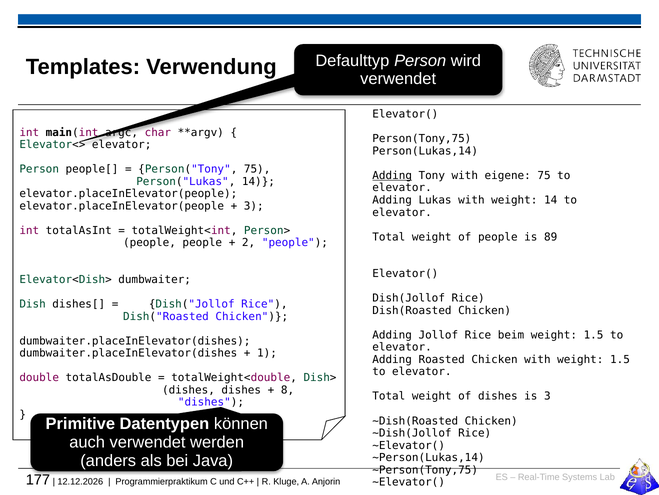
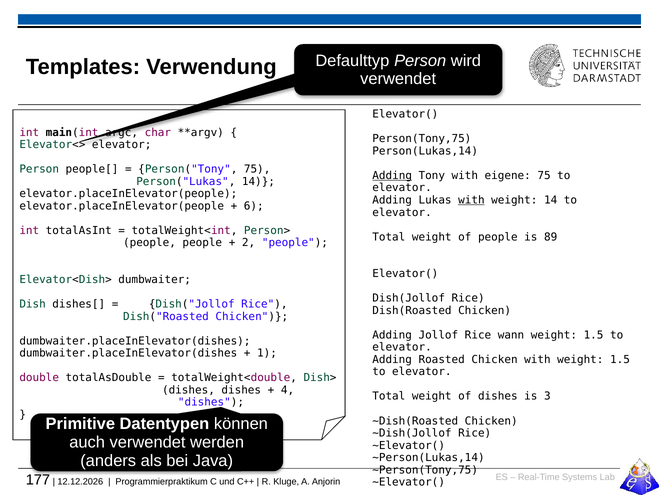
with underline: none -> present (471, 200)
3: 3 -> 6 (254, 206)
beim: beim -> wann (511, 335)
8: 8 -> 4 (288, 389)
